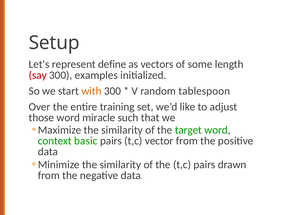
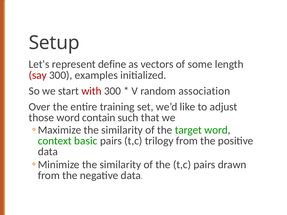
with colour: orange -> red (91, 91)
tablespoon: tablespoon -> association (204, 91)
miracle: miracle -> contain (99, 118)
vector: vector -> trilogy (159, 141)
